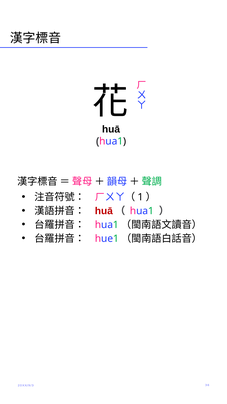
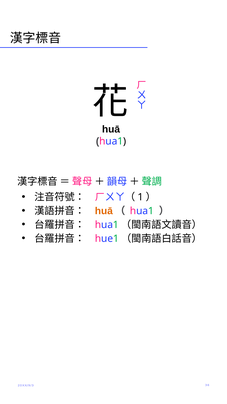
huā colour: red -> orange (104, 211)
